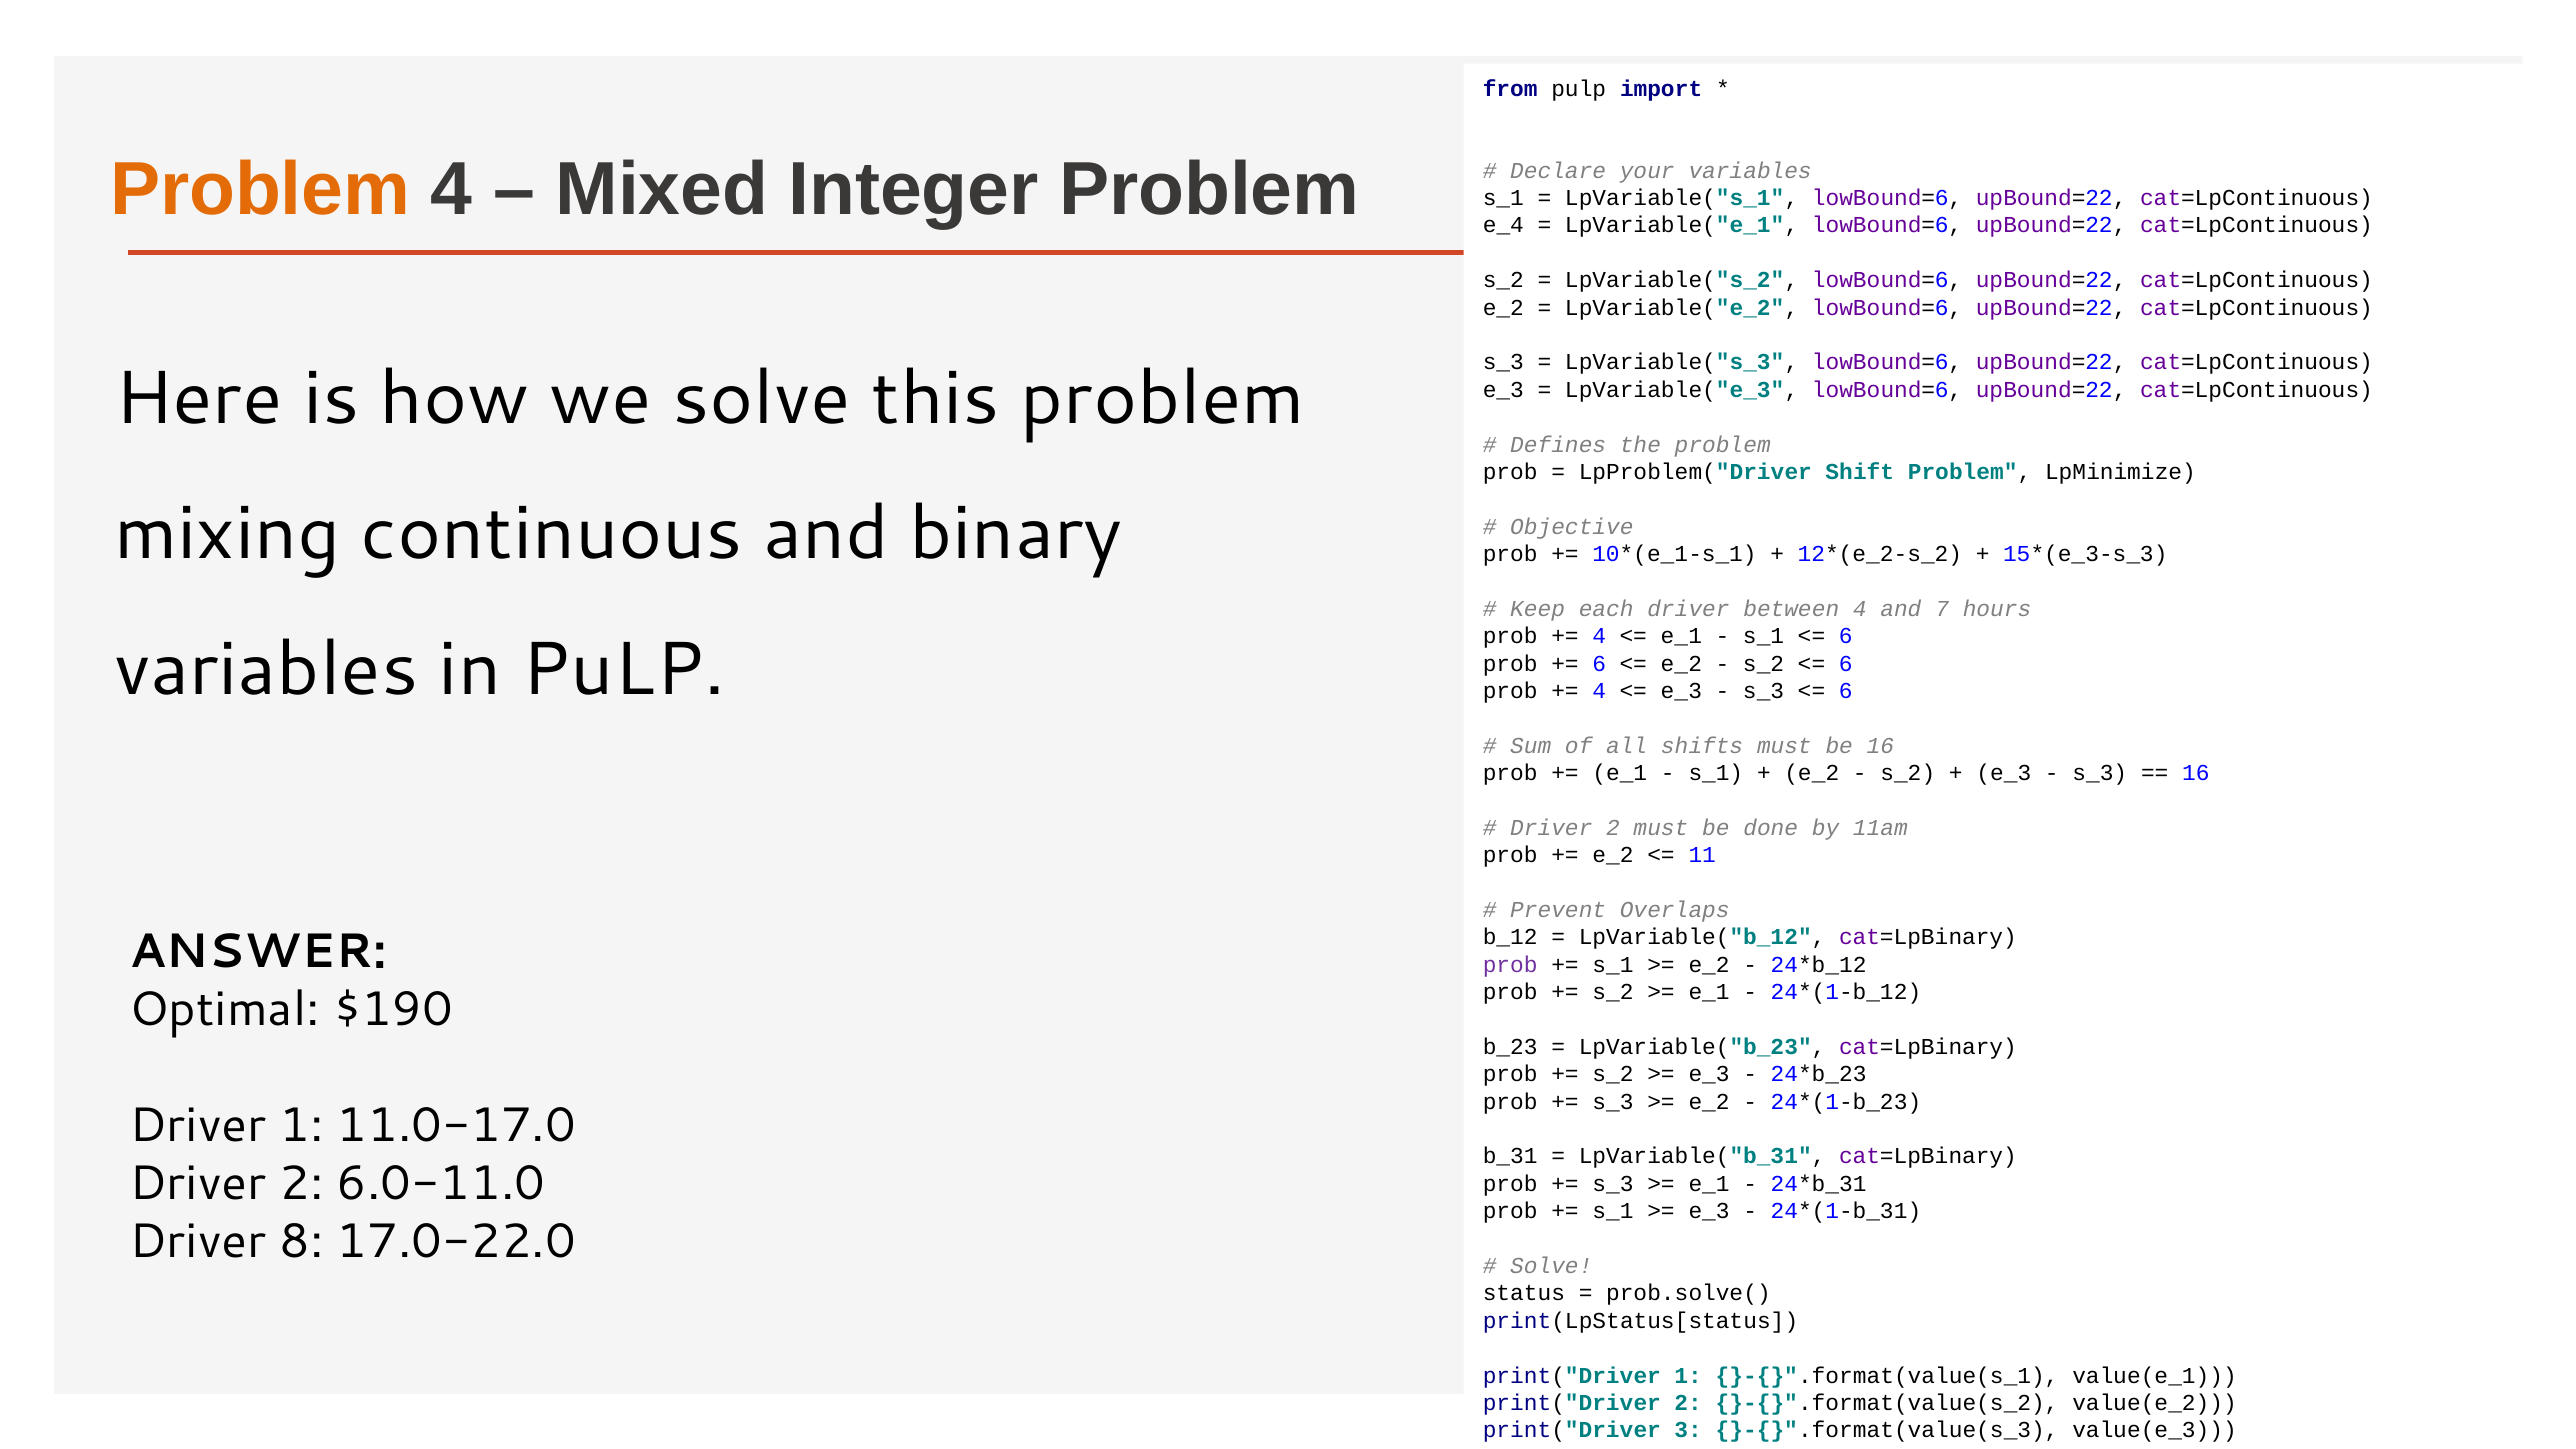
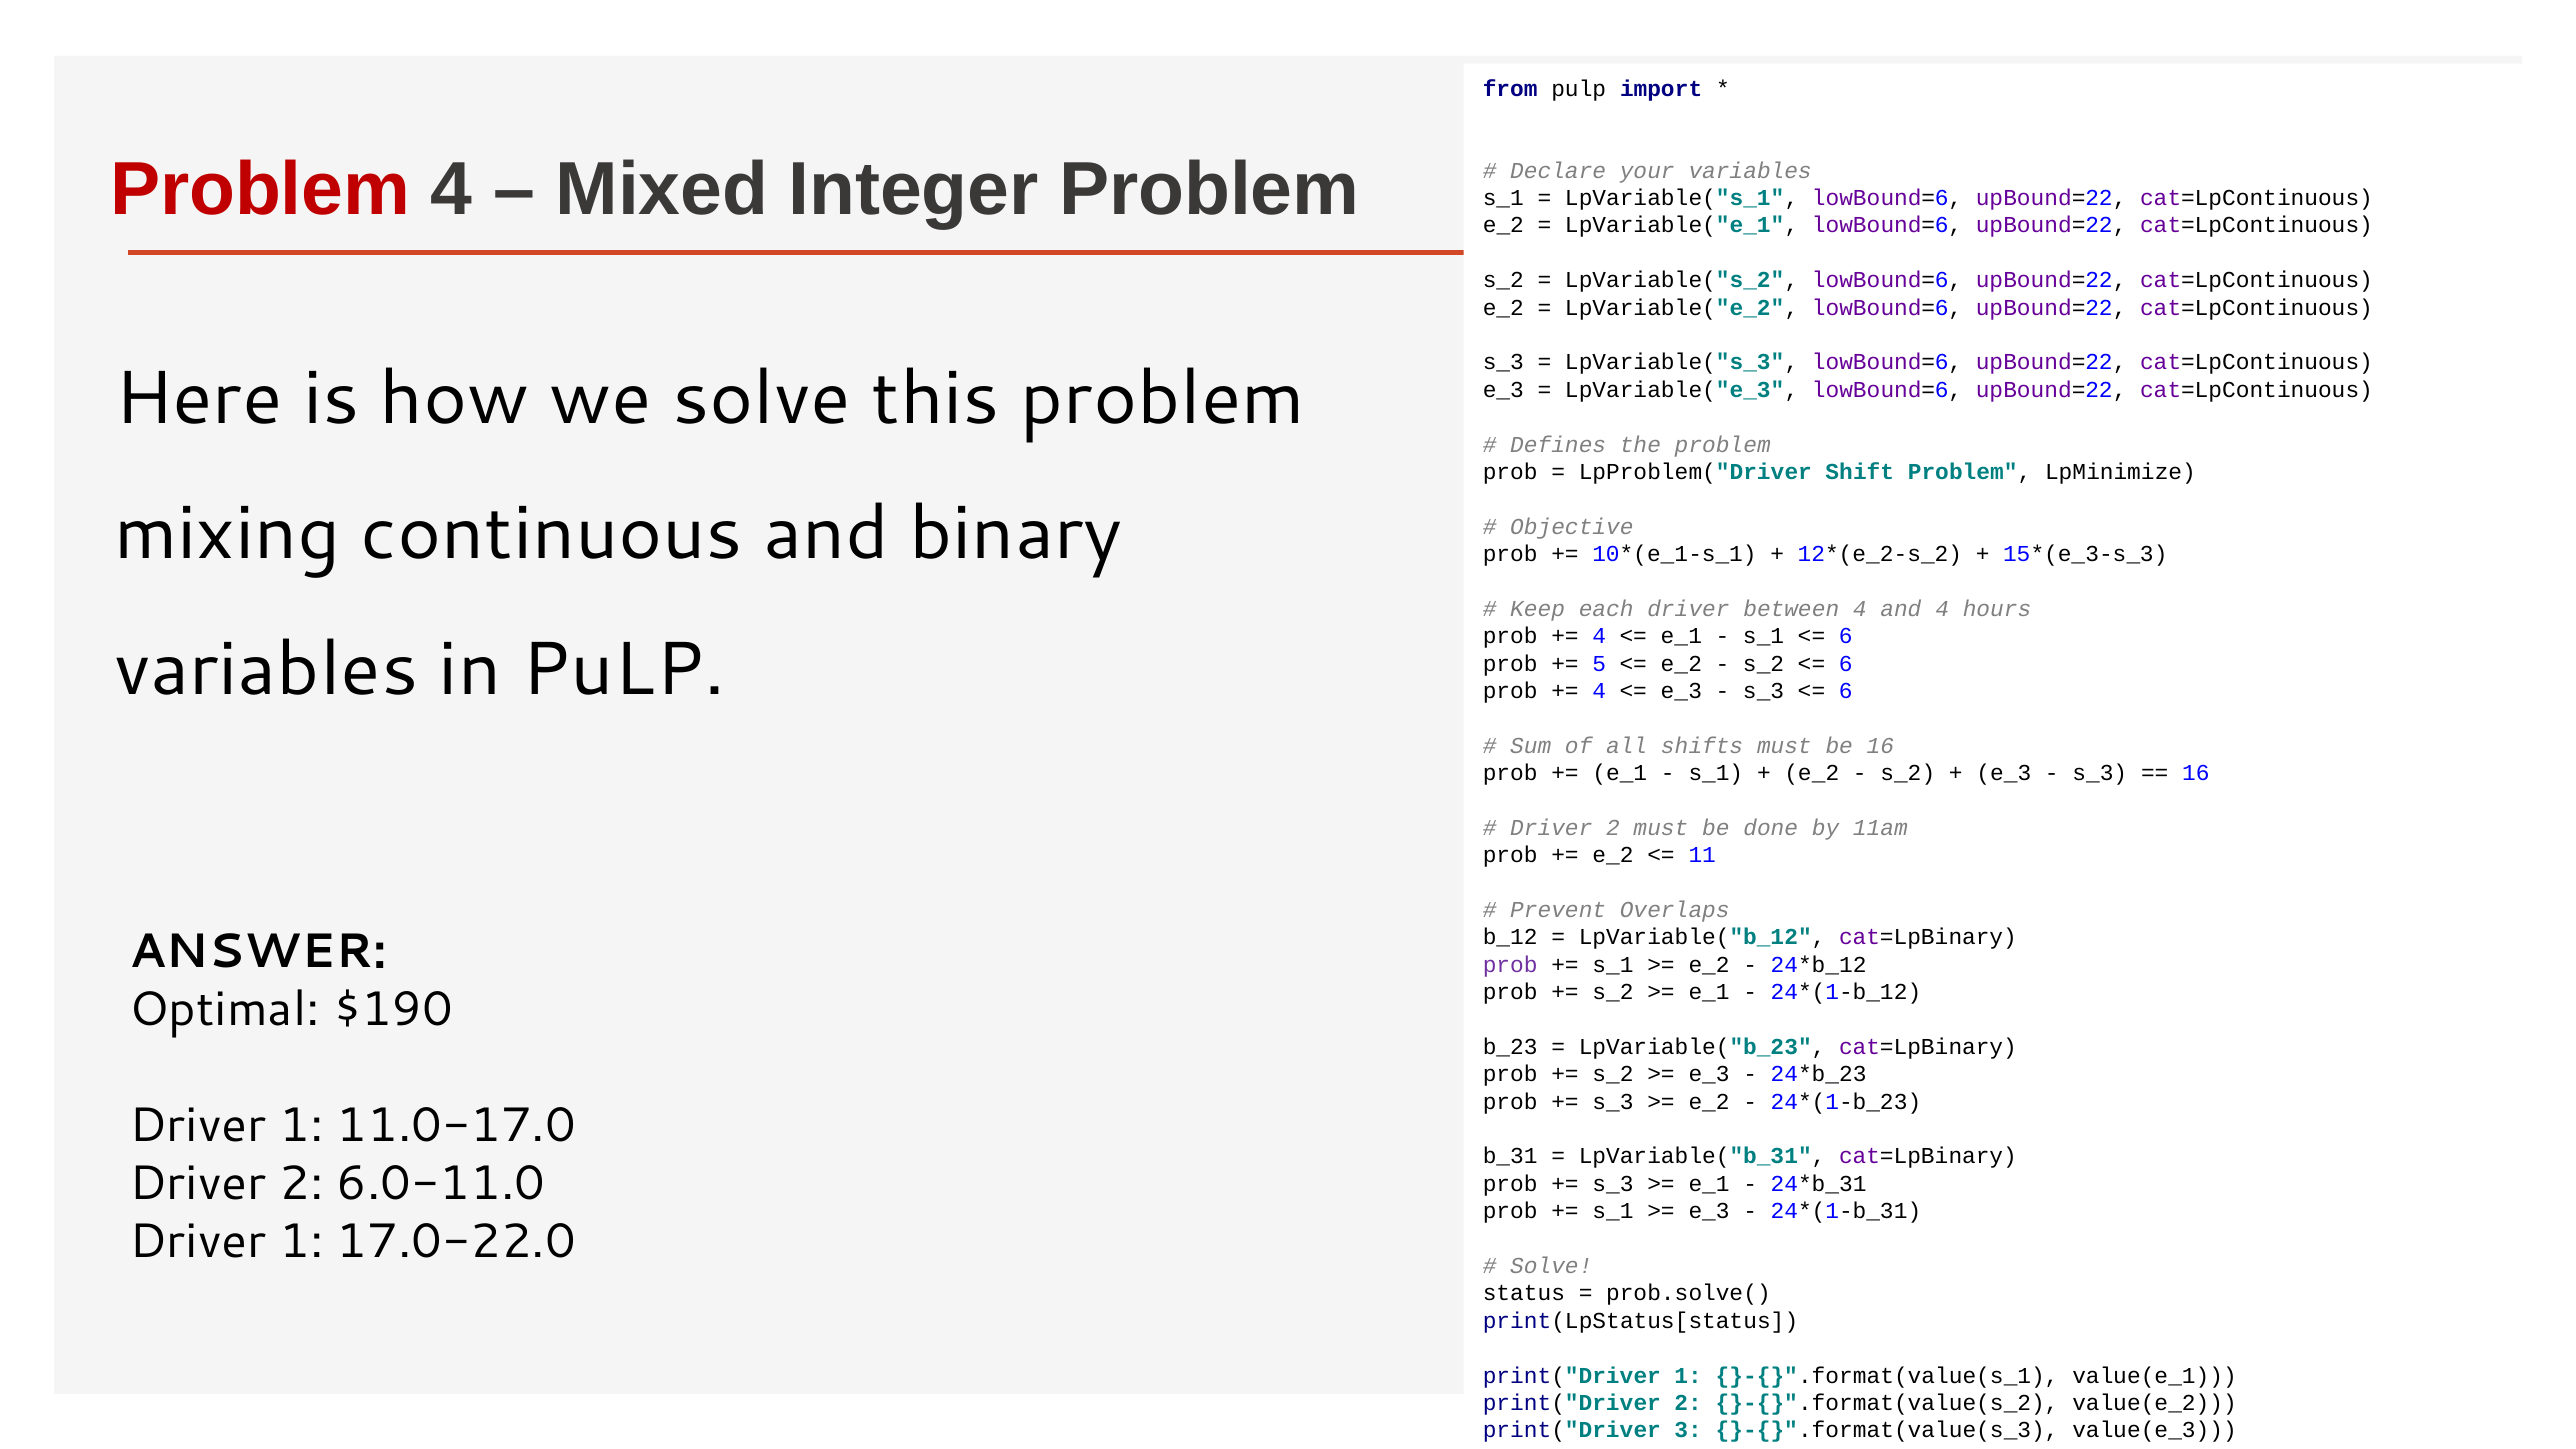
Problem colour: orange -> red (260, 190)
e_4: e_4 -> e_2 (1503, 225)
and 7: 7 -> 4 (1942, 609)
6: 6 -> 5 (1599, 664)
8: 8 -> 1 (301, 1242)
